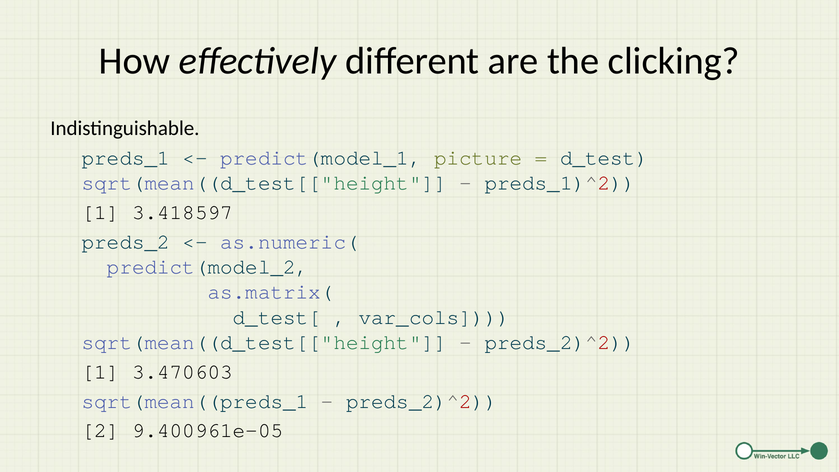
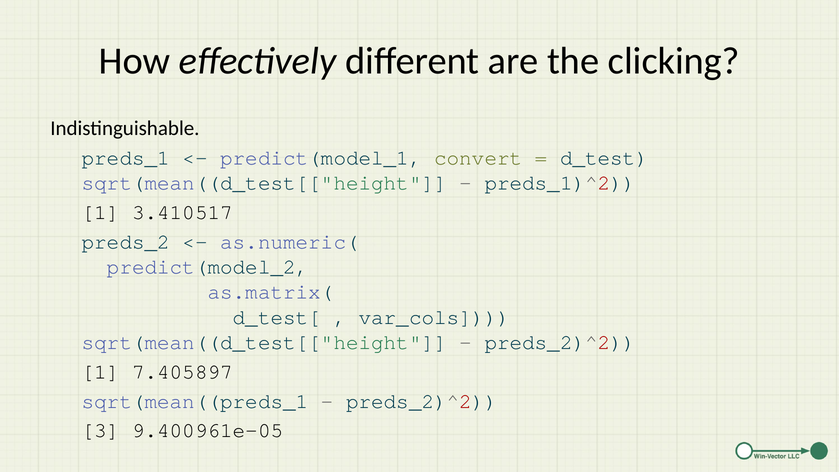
picture: picture -> convert (478, 158)
3.418597: 3.418597 -> 3.410517 (182, 212)
3.470603: 3.470603 -> 7.405897 (182, 372)
2: 2 -> 3 (101, 430)
